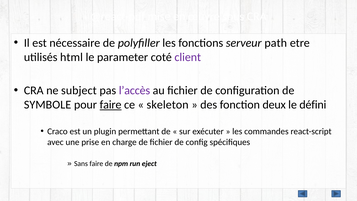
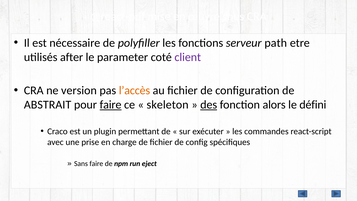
html: html -> after (72, 57)
subject: subject -> version (79, 90)
l’accès colour: purple -> orange (134, 90)
SYMBOLE: SYMBOLE -> ABSTRAIT (48, 105)
des underline: none -> present (209, 105)
deux: deux -> alors (274, 105)
